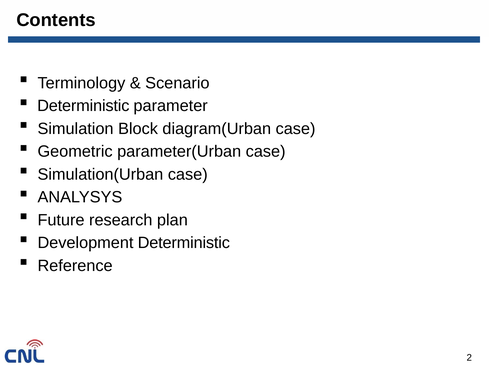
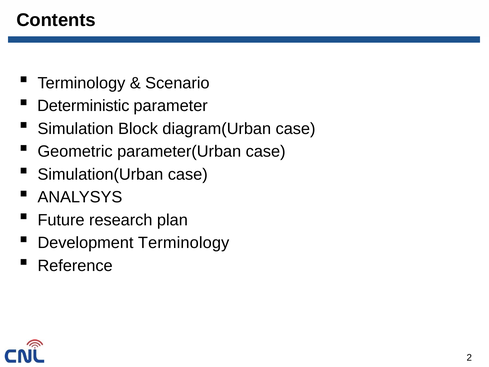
Development Deterministic: Deterministic -> Terminology (184, 243)
